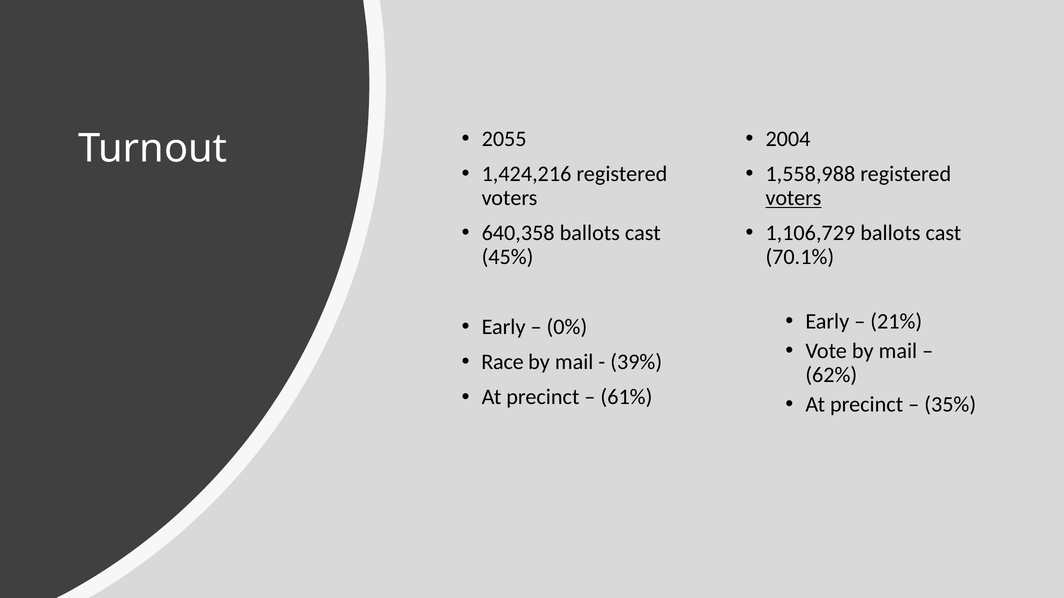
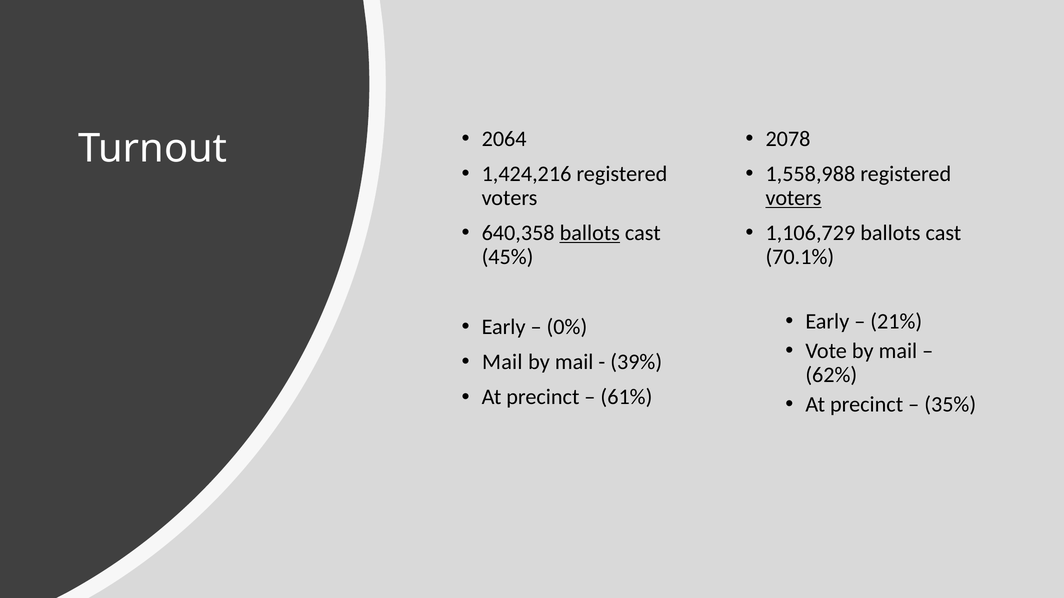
2004: 2004 -> 2078 (788, 139)
2055: 2055 -> 2064 (504, 139)
ballots underline: none -> present (590, 233)
Race: Race -> Mail (502, 362)
